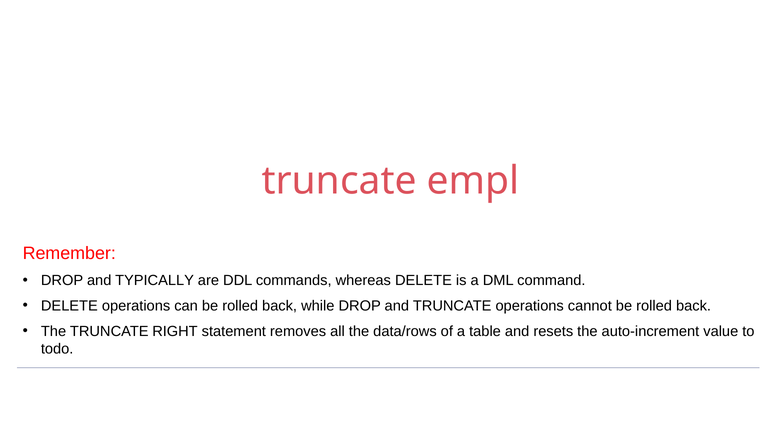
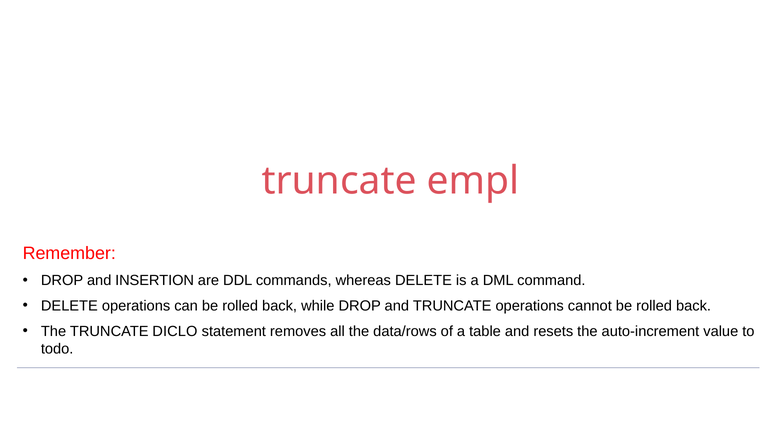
TYPICALLY: TYPICALLY -> INSERTION (155, 280)
RIGHT: RIGHT -> DICLO (175, 331)
